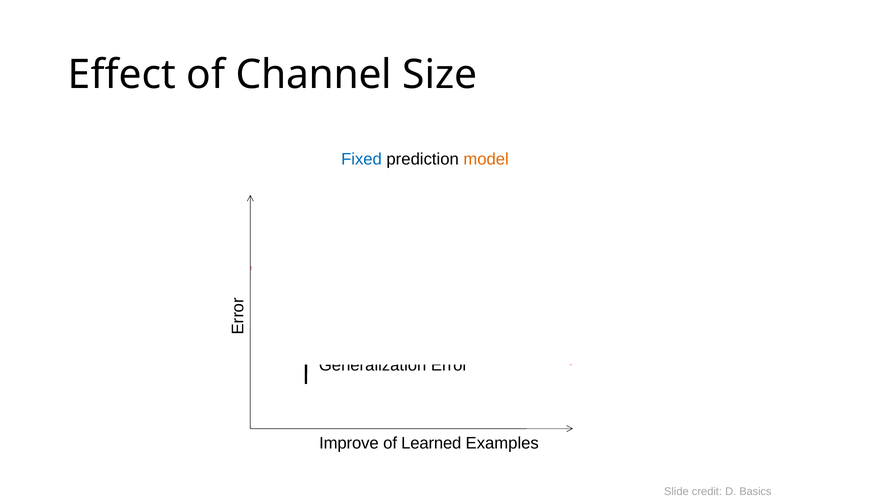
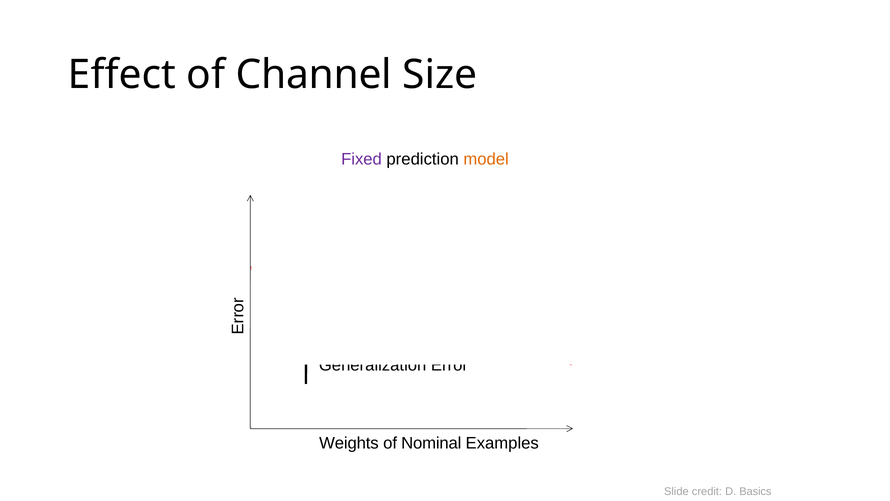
Fixed colour: blue -> purple (362, 159)
Improve: Improve -> Weights (349, 443)
Learned: Learned -> Nominal (431, 443)
